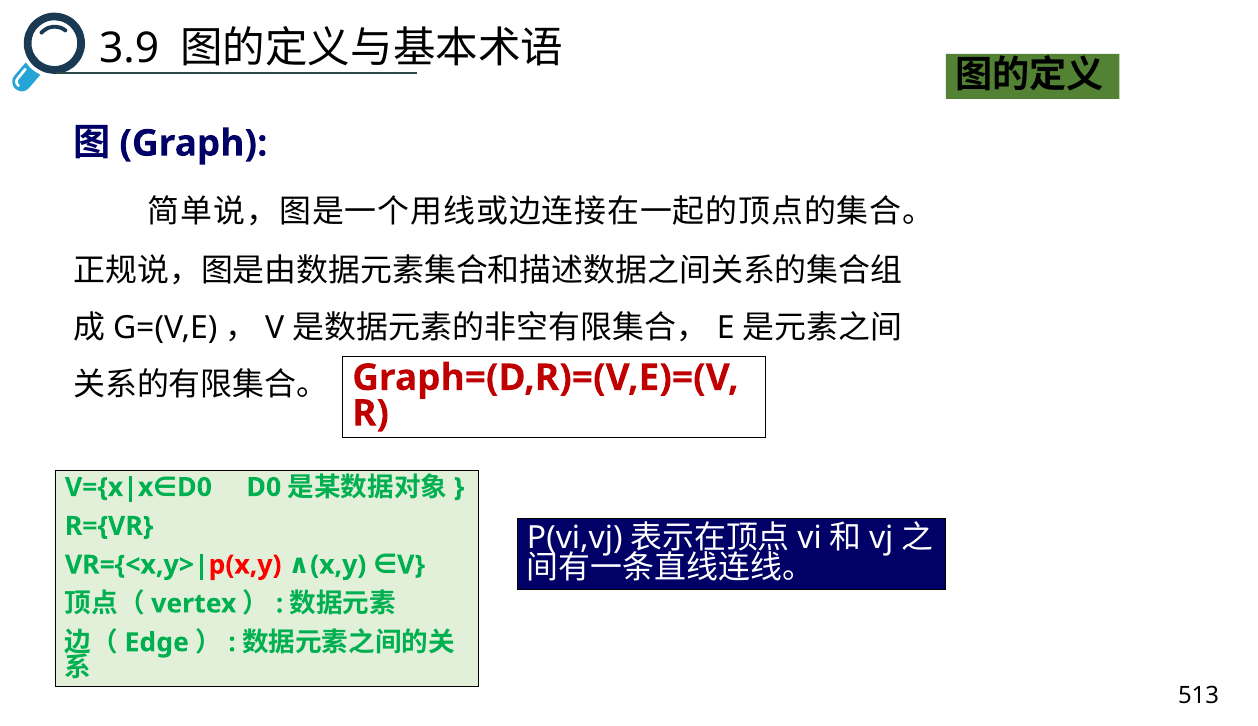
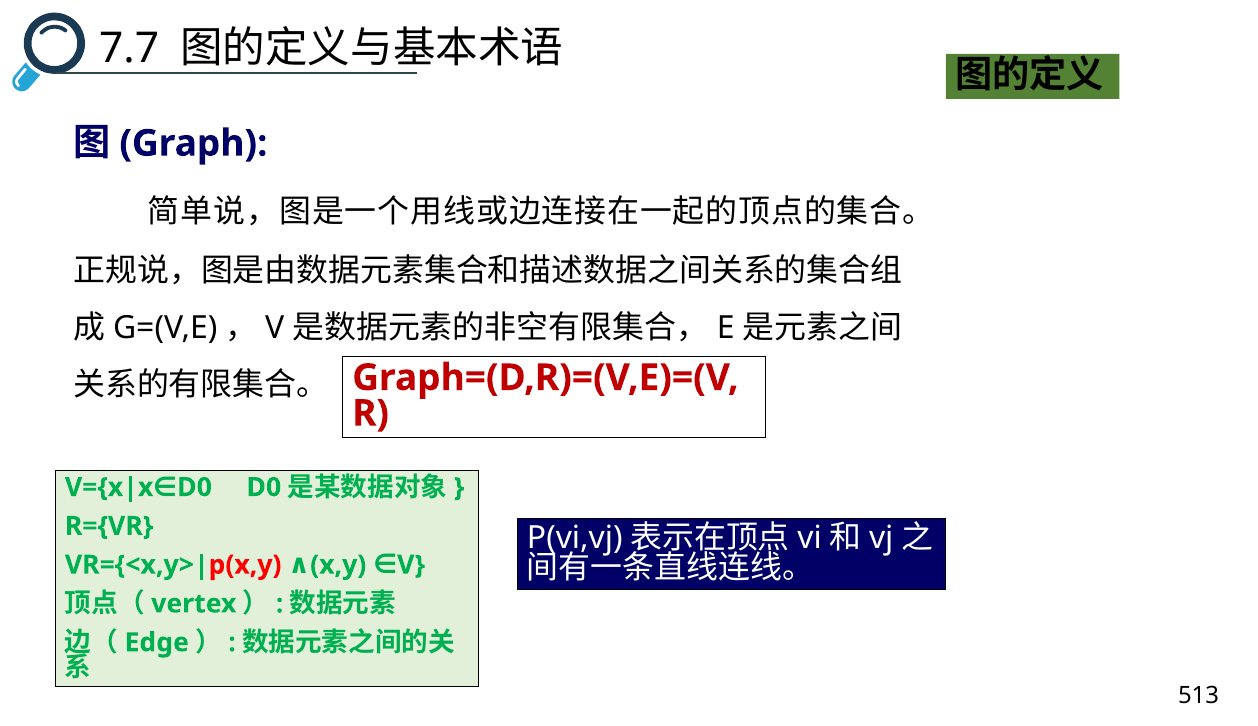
3.9: 3.9 -> 7.7 (129, 49)
